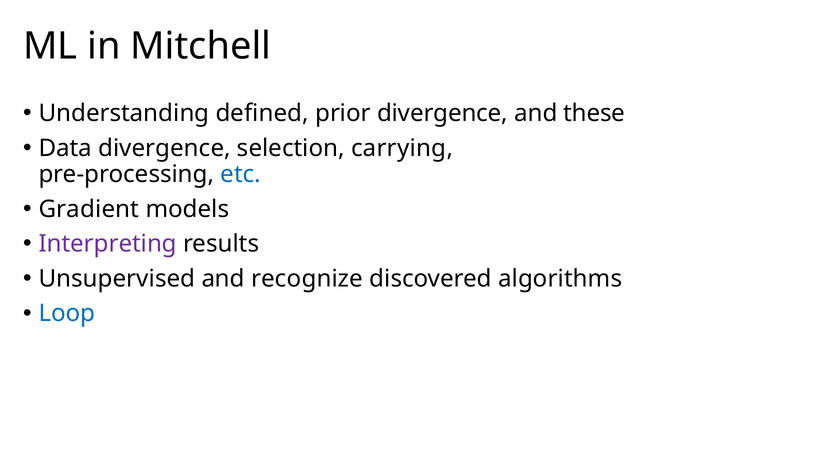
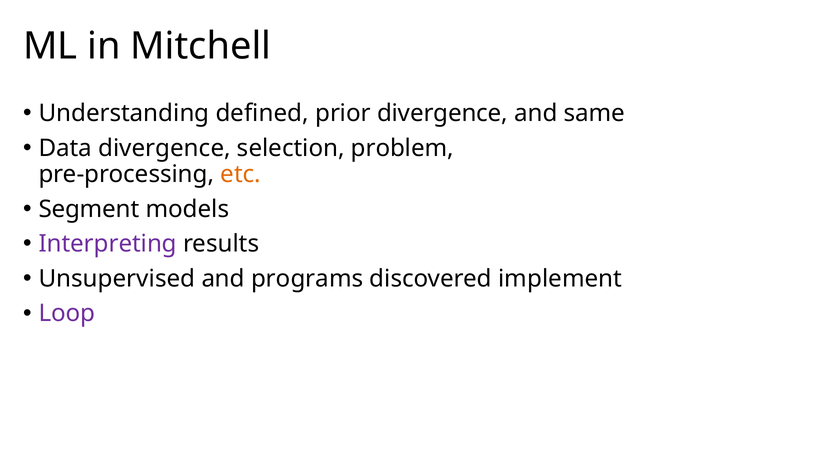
these: these -> same (594, 113)
carrying: carrying -> problem (402, 148)
etc colour: blue -> orange (241, 174)
Gradient: Gradient -> Segment (89, 209)
recognize: recognize -> programs (307, 279)
algorithms: algorithms -> implement (560, 279)
Loop colour: blue -> purple (67, 313)
